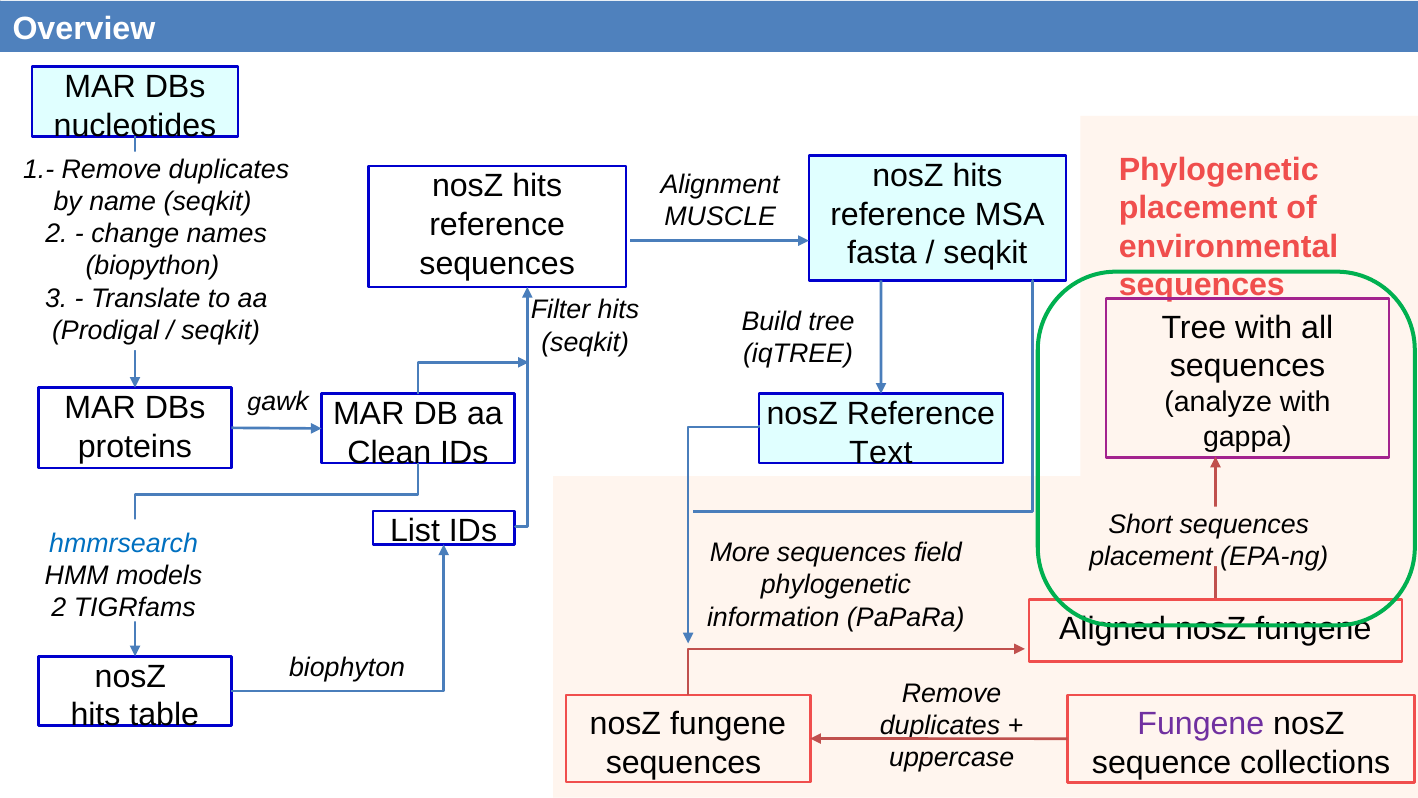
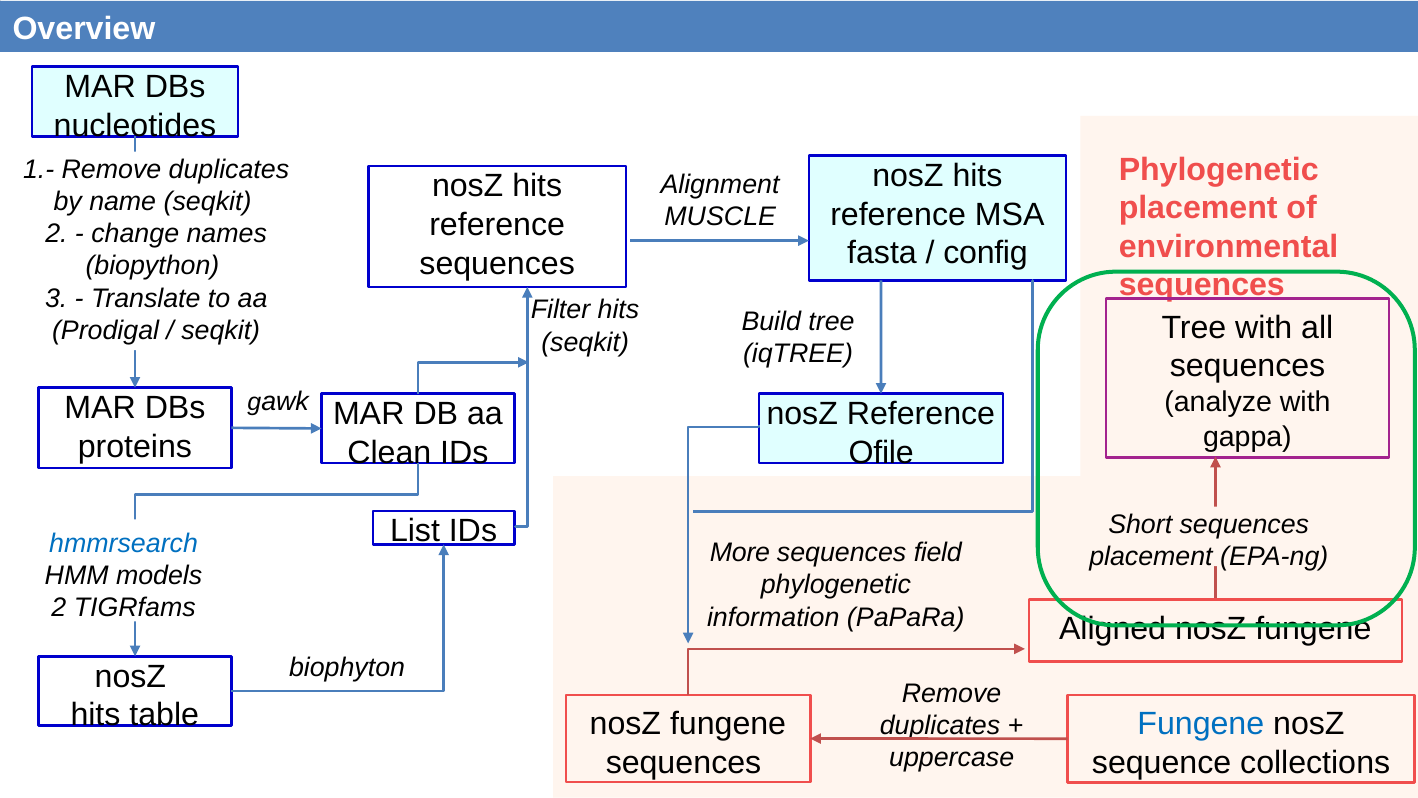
seqkit: seqkit -> config (986, 253)
Text: Text -> Ofile (881, 452)
Fungene colour: purple -> blue (1201, 724)
